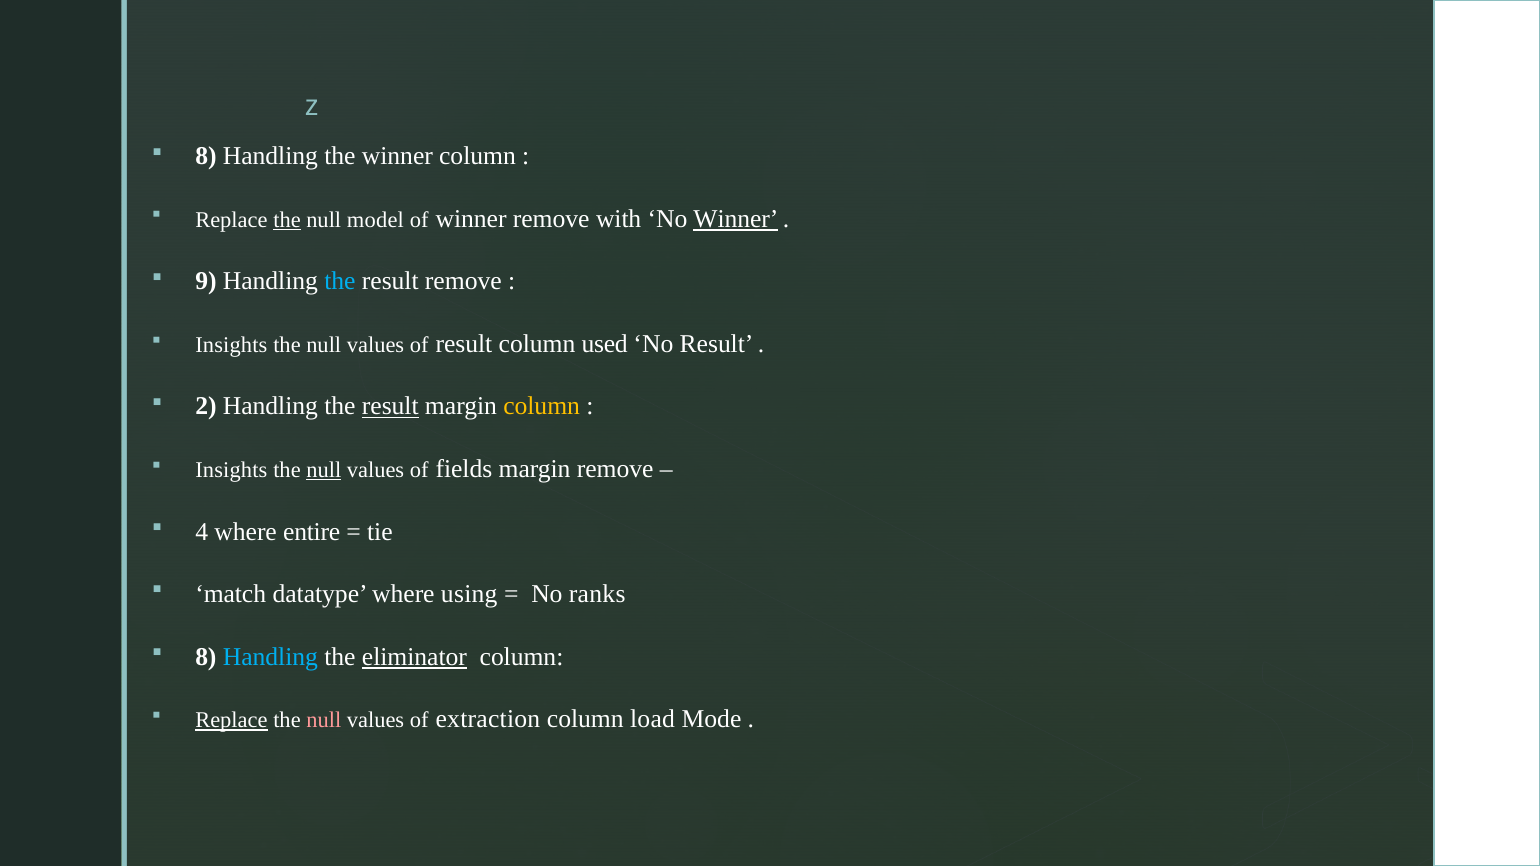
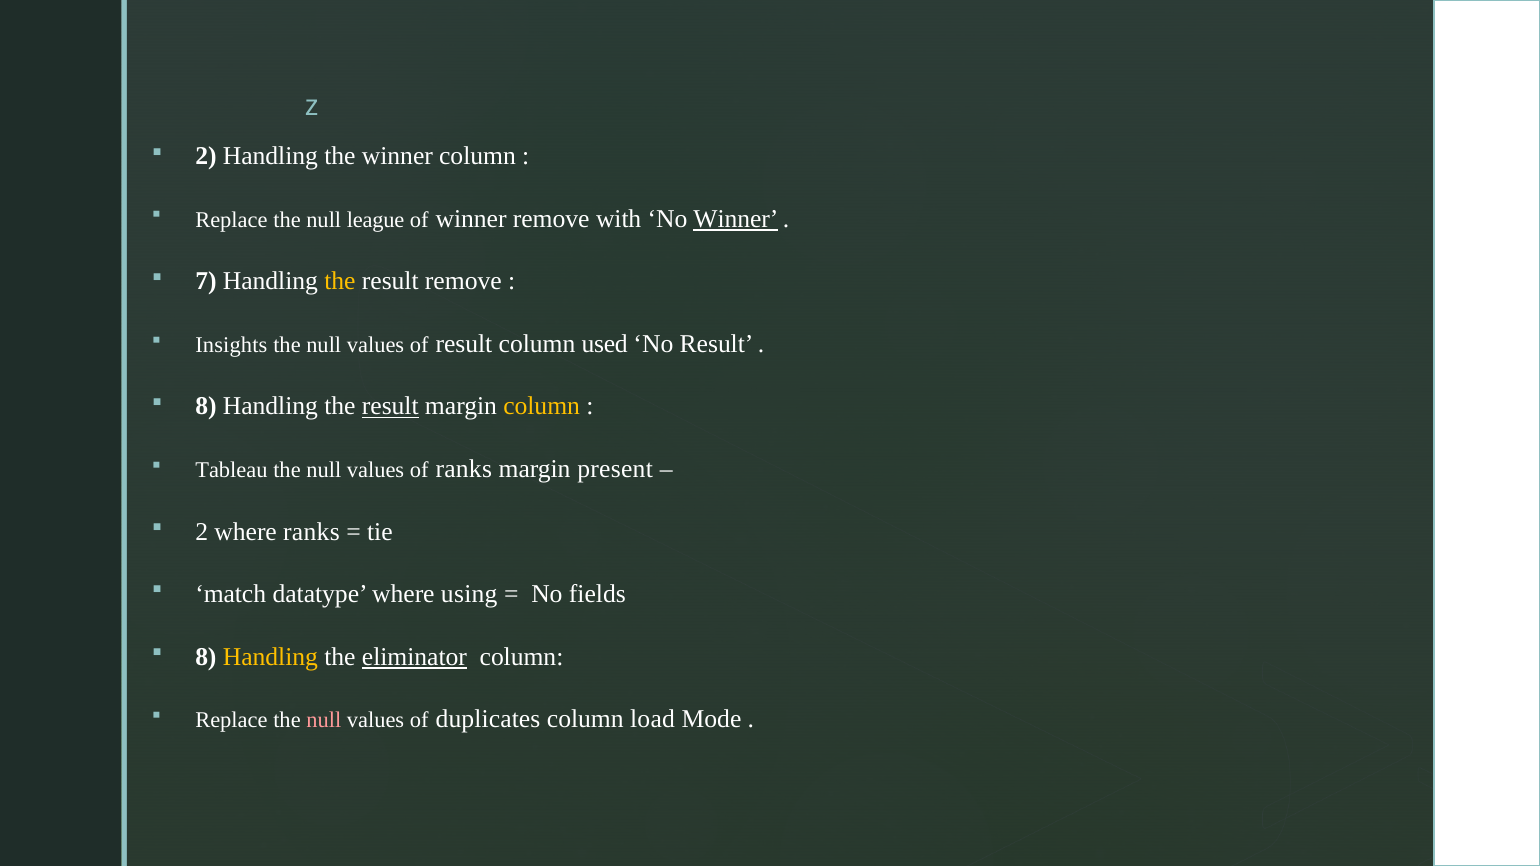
8: 8 -> 2 (206, 156)
the underline: present -> none (287, 220)
model: model -> league (376, 220)
9: 9 -> 7 (206, 282)
the colour: light blue -> yellow (340, 282)
2: 2 -> 8 (206, 407)
Insights: Insights -> Tableau (231, 470)
null underline: present -> none (324, 470)
of fields: fields -> ranks (464, 469)
margin remove: remove -> present (615, 469)
4: 4 -> 2 (202, 532)
where entire: entire -> ranks (311, 532)
ranks: ranks -> fields (597, 594)
Handling colour: light blue -> yellow (270, 657)
Replace underline: present -> none (231, 721)
extraction: extraction -> duplicates (488, 719)
